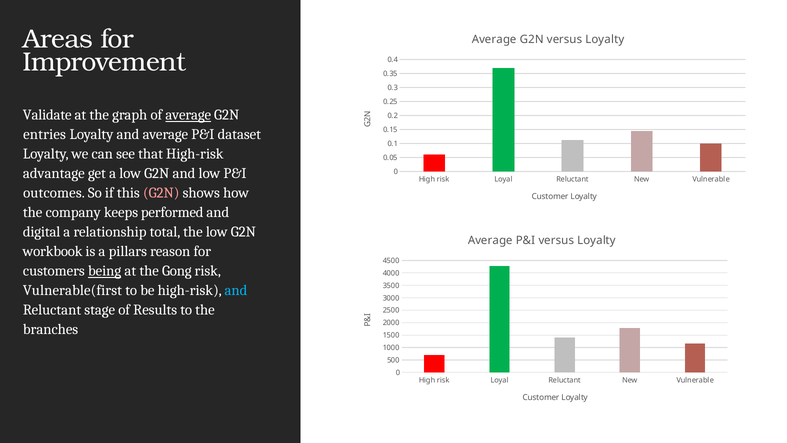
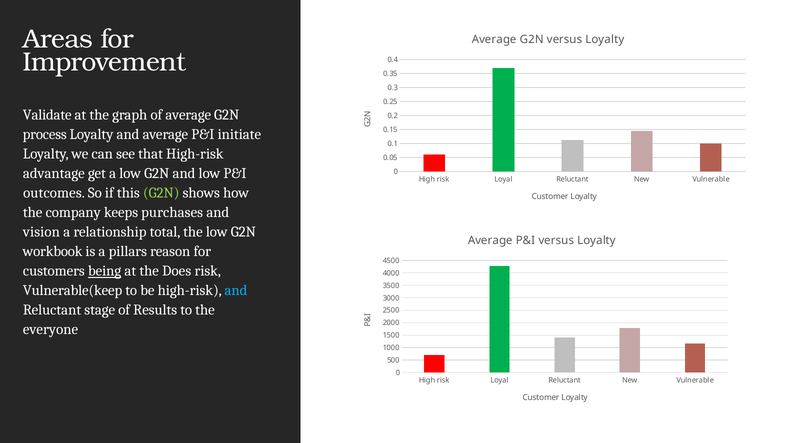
average underline: present -> none (188, 115)
entries: entries -> process (45, 134)
dataset: dataset -> initiate (239, 134)
G2N colour: pink -> light green (161, 193)
performed: performed -> purchases (172, 212)
digital: digital -> vision (41, 232)
Gong: Gong -> Does (177, 271)
Vulnerable(first: Vulnerable(first -> Vulnerable(keep (73, 290)
branches: branches -> everyone (51, 329)
